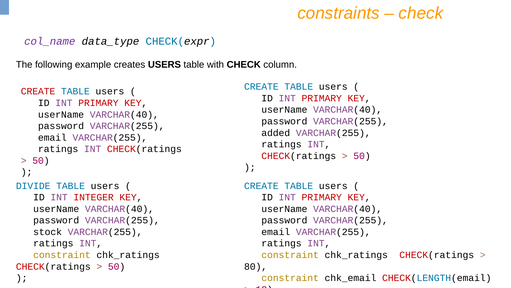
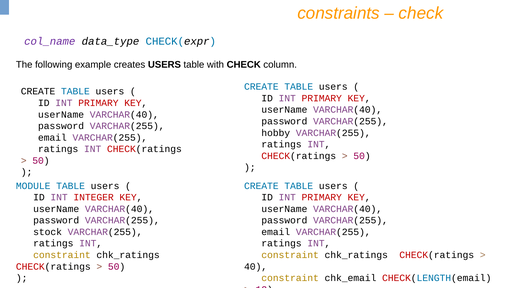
CREATE colour: red -> black (38, 91)
added: added -> hobby (276, 133)
DIVIDE: DIVIDE -> MODULE (33, 186)
80: 80 -> 40 (256, 266)
